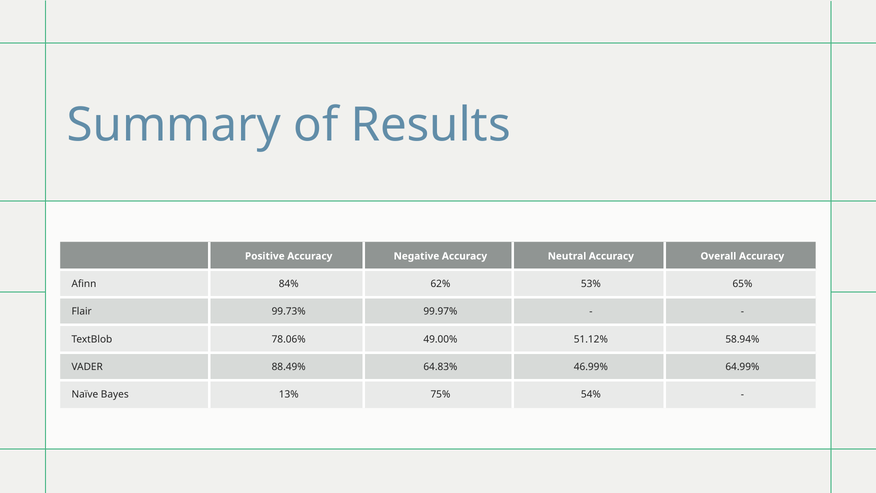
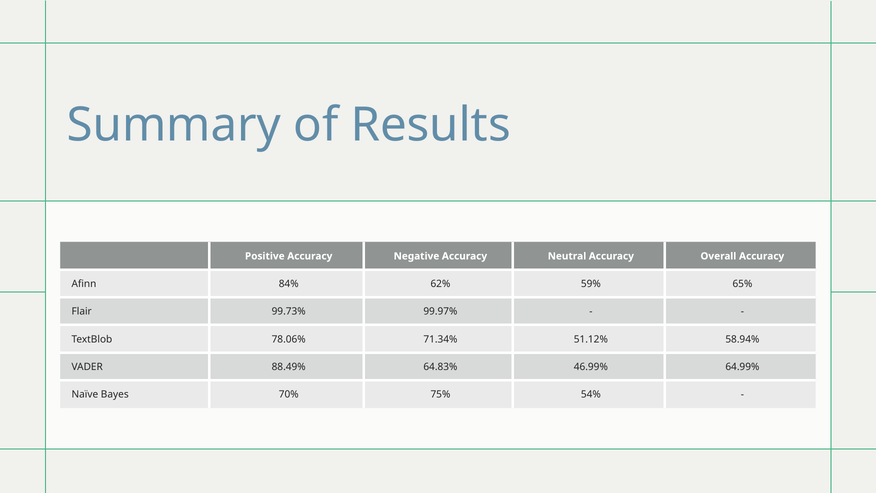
53%: 53% -> 59% (591, 284)
49.00%: 49.00% -> 71.34% (440, 339)
13%: 13% -> 70% (289, 394)
